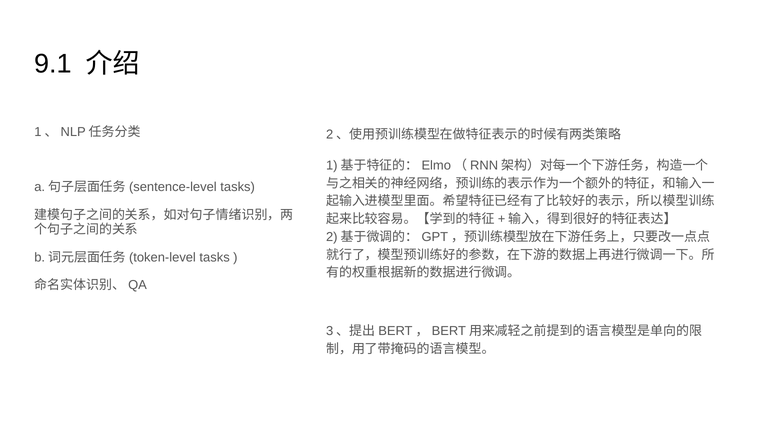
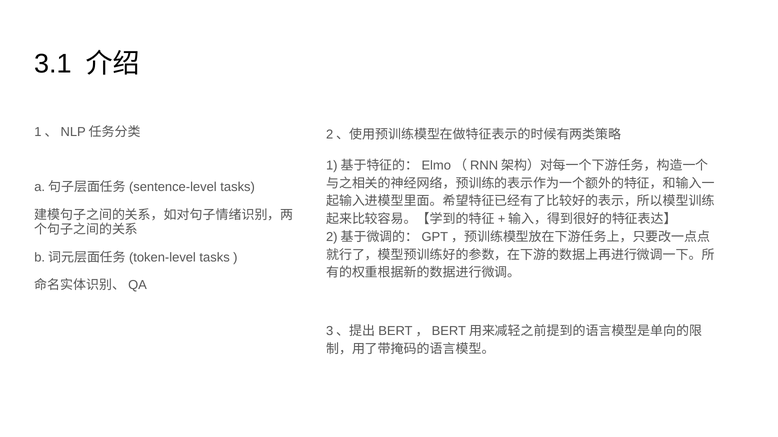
9.1: 9.1 -> 3.1 (53, 64)
